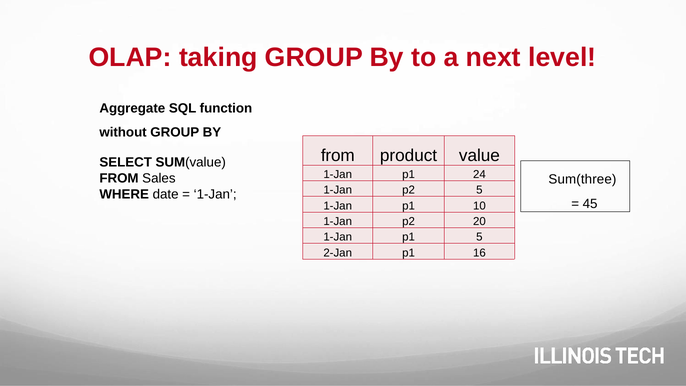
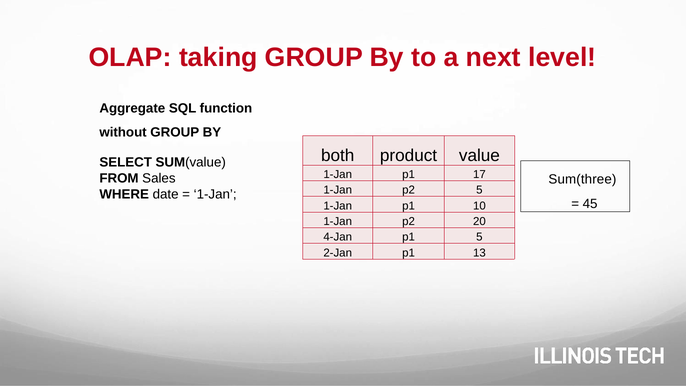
from: from -> both (338, 156)
24: 24 -> 17 (479, 175)
1-Jan: 1-Jan -> 4-Jan (338, 237)
16: 16 -> 13 (479, 253)
